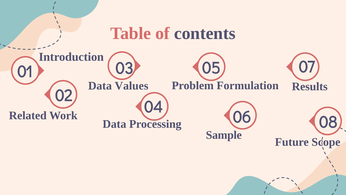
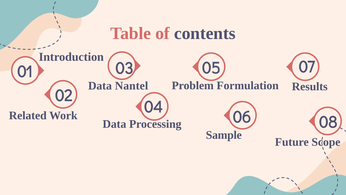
Values: Values -> Nantel (132, 86)
